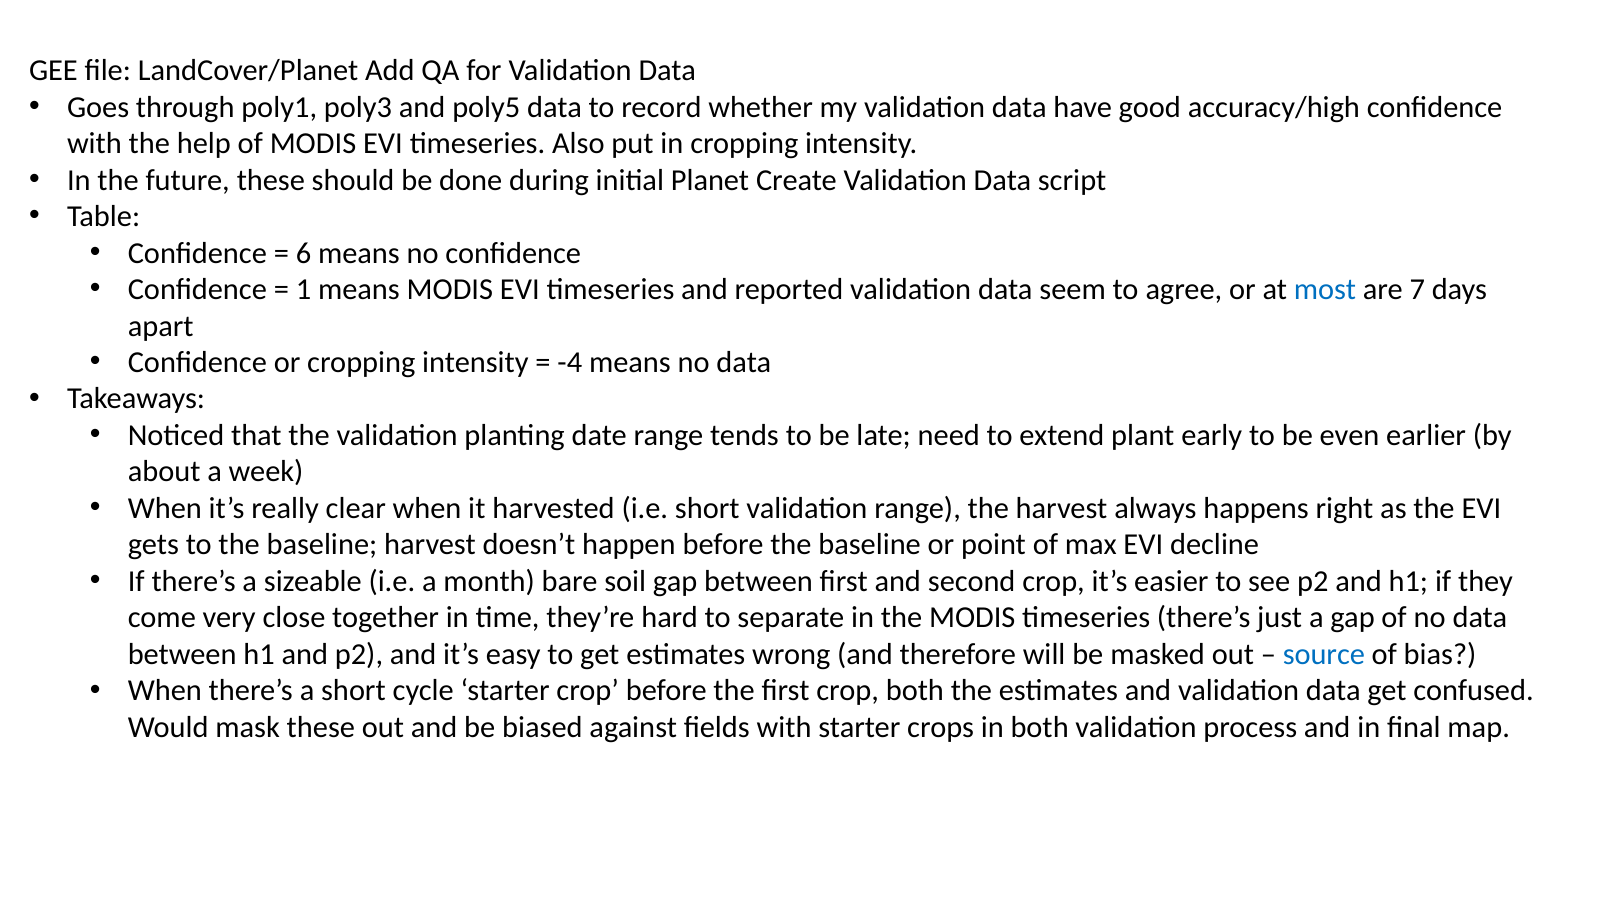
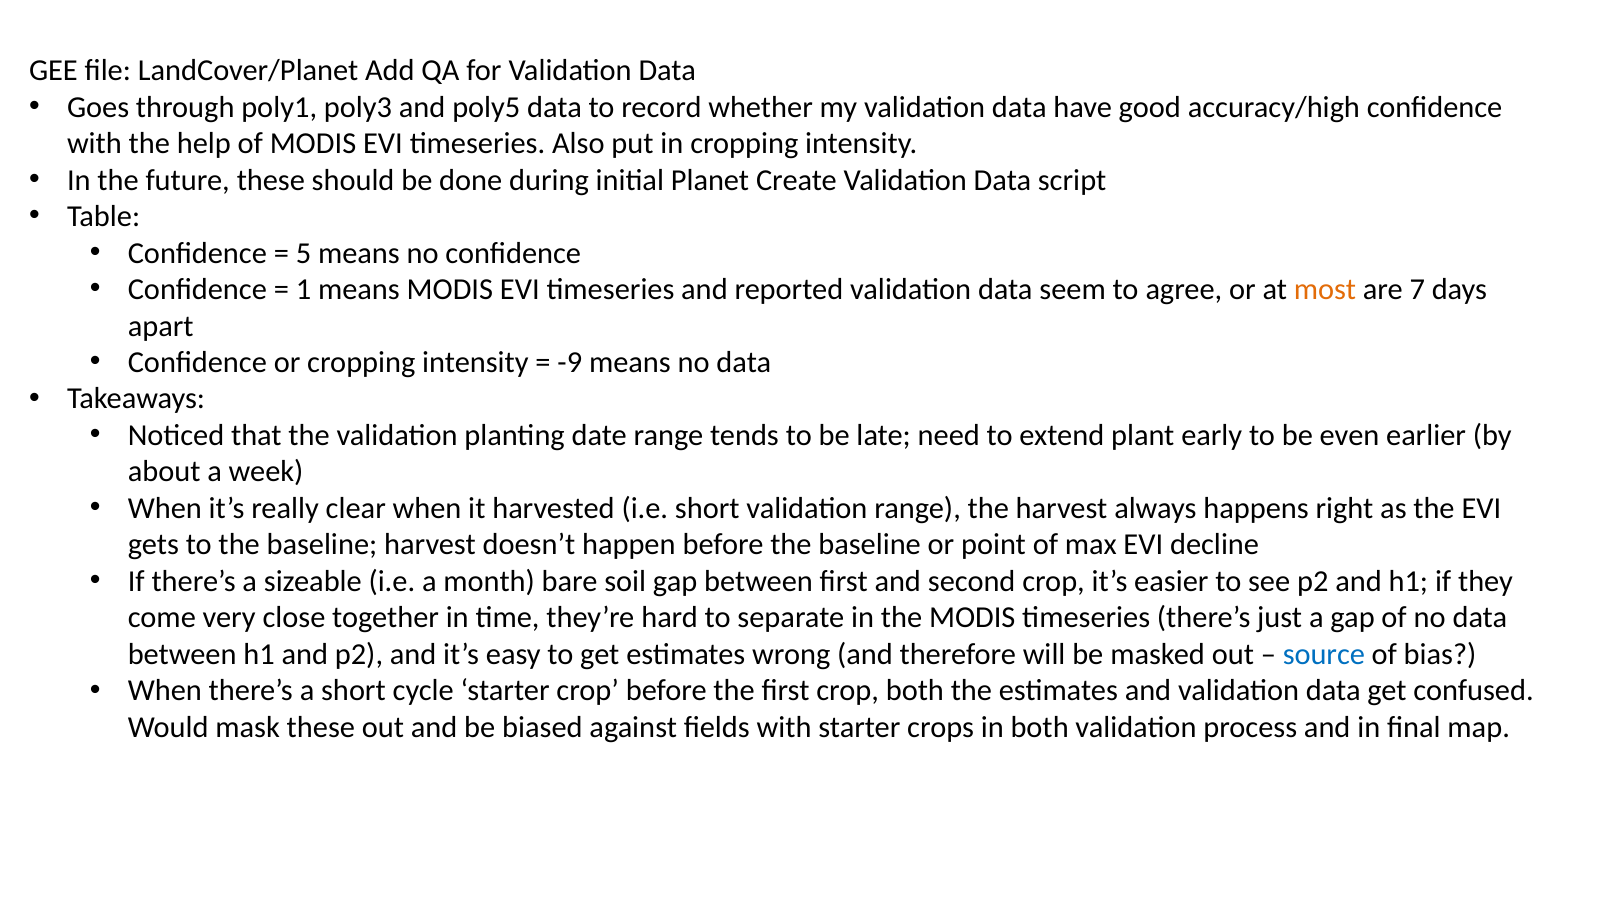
6: 6 -> 5 (304, 253)
most colour: blue -> orange (1325, 290)
-4: -4 -> -9 (570, 363)
